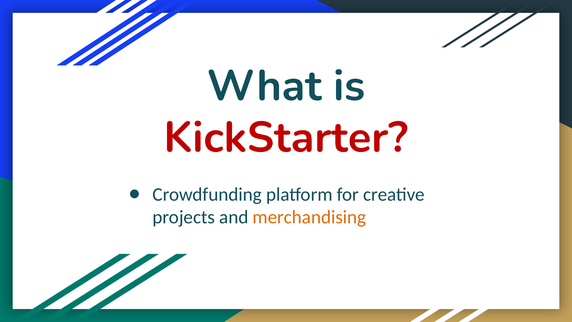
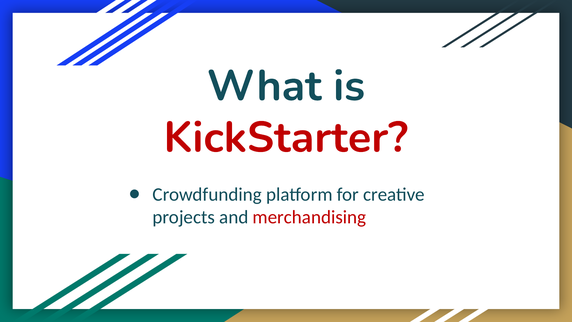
merchandising colour: orange -> red (309, 217)
